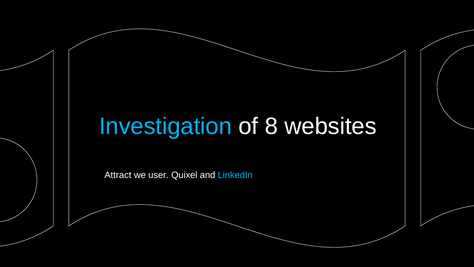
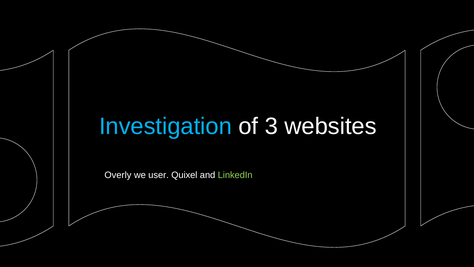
8: 8 -> 3 (271, 126)
Attract: Attract -> Overly (118, 175)
LinkedIn colour: light blue -> light green (235, 175)
